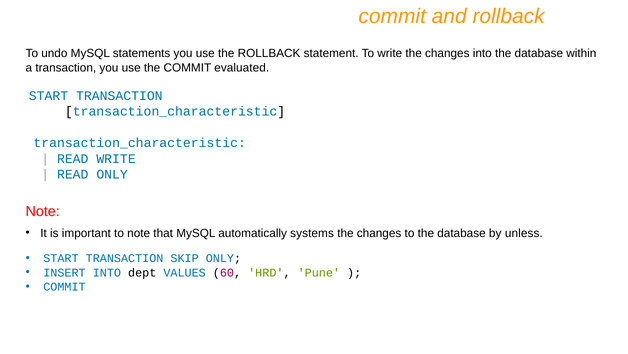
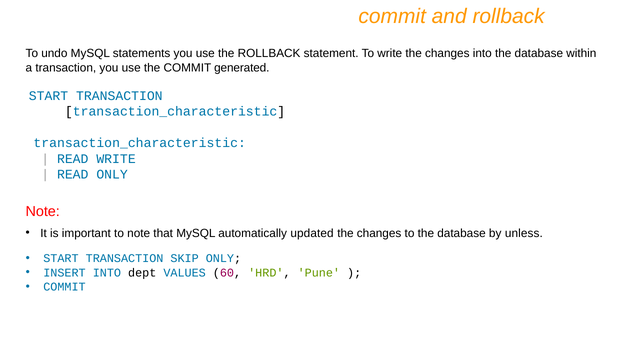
evaluated: evaluated -> generated (242, 67)
systems: systems -> updated (312, 233)
